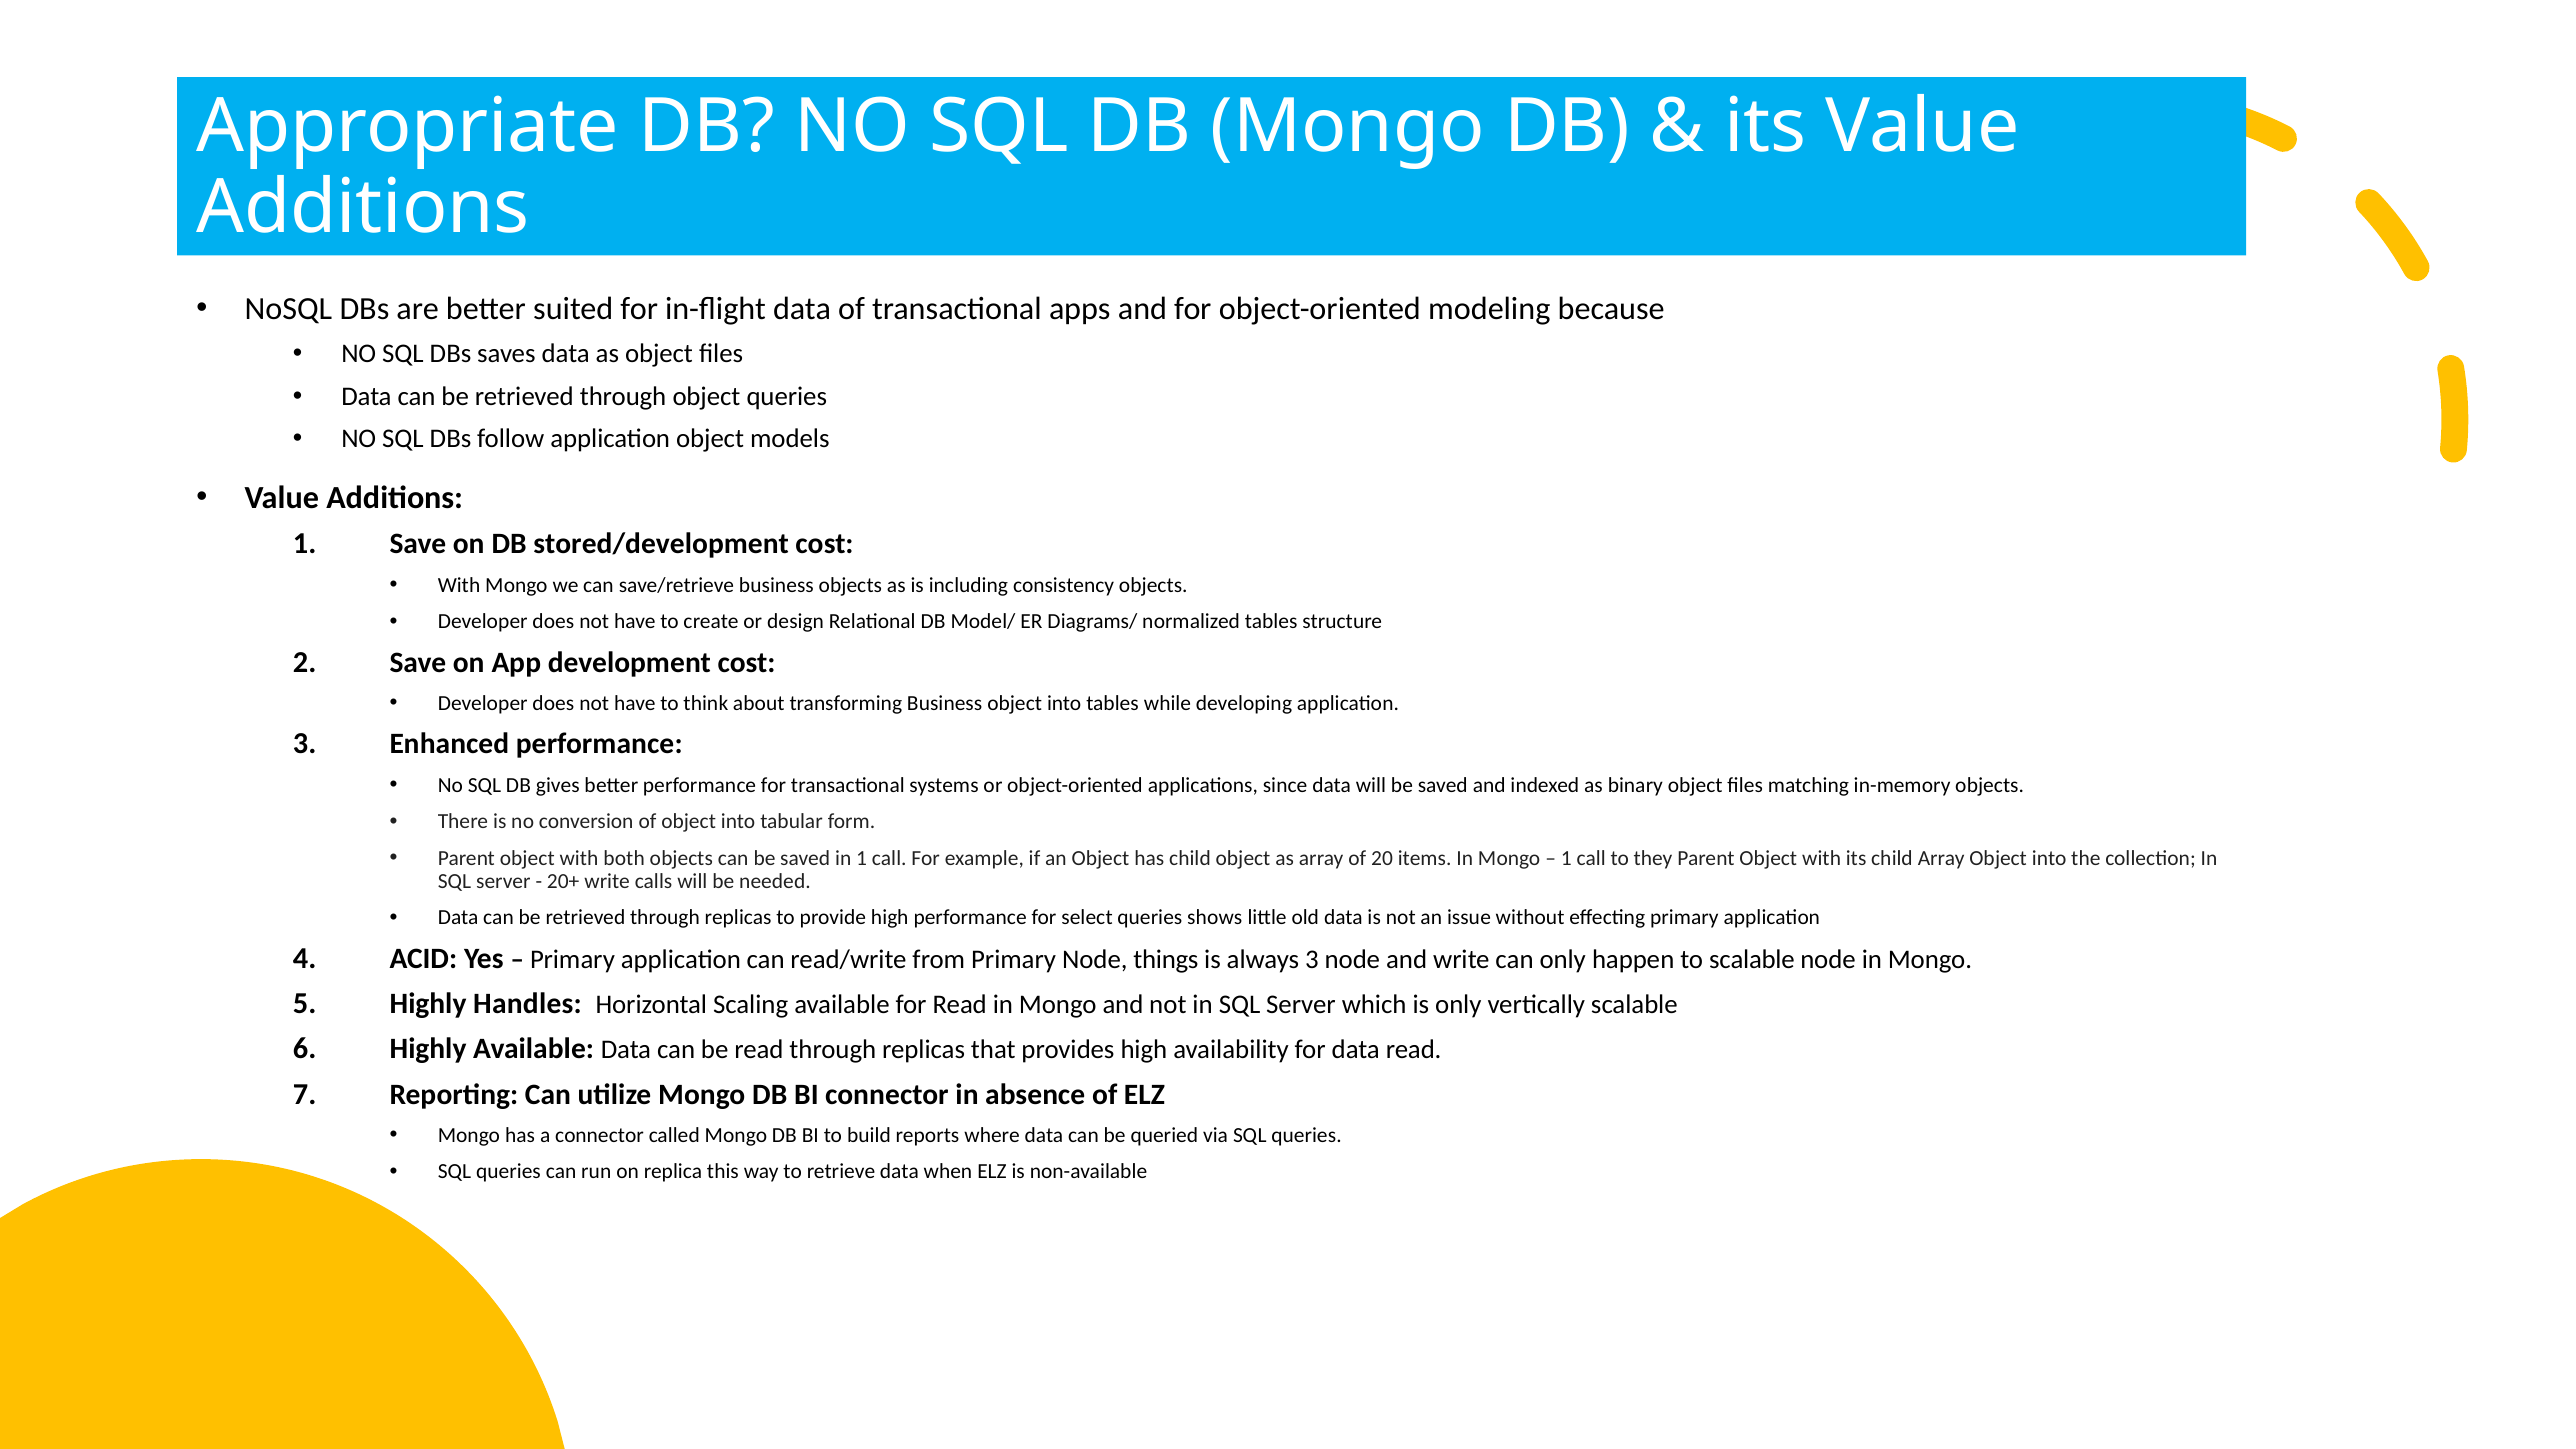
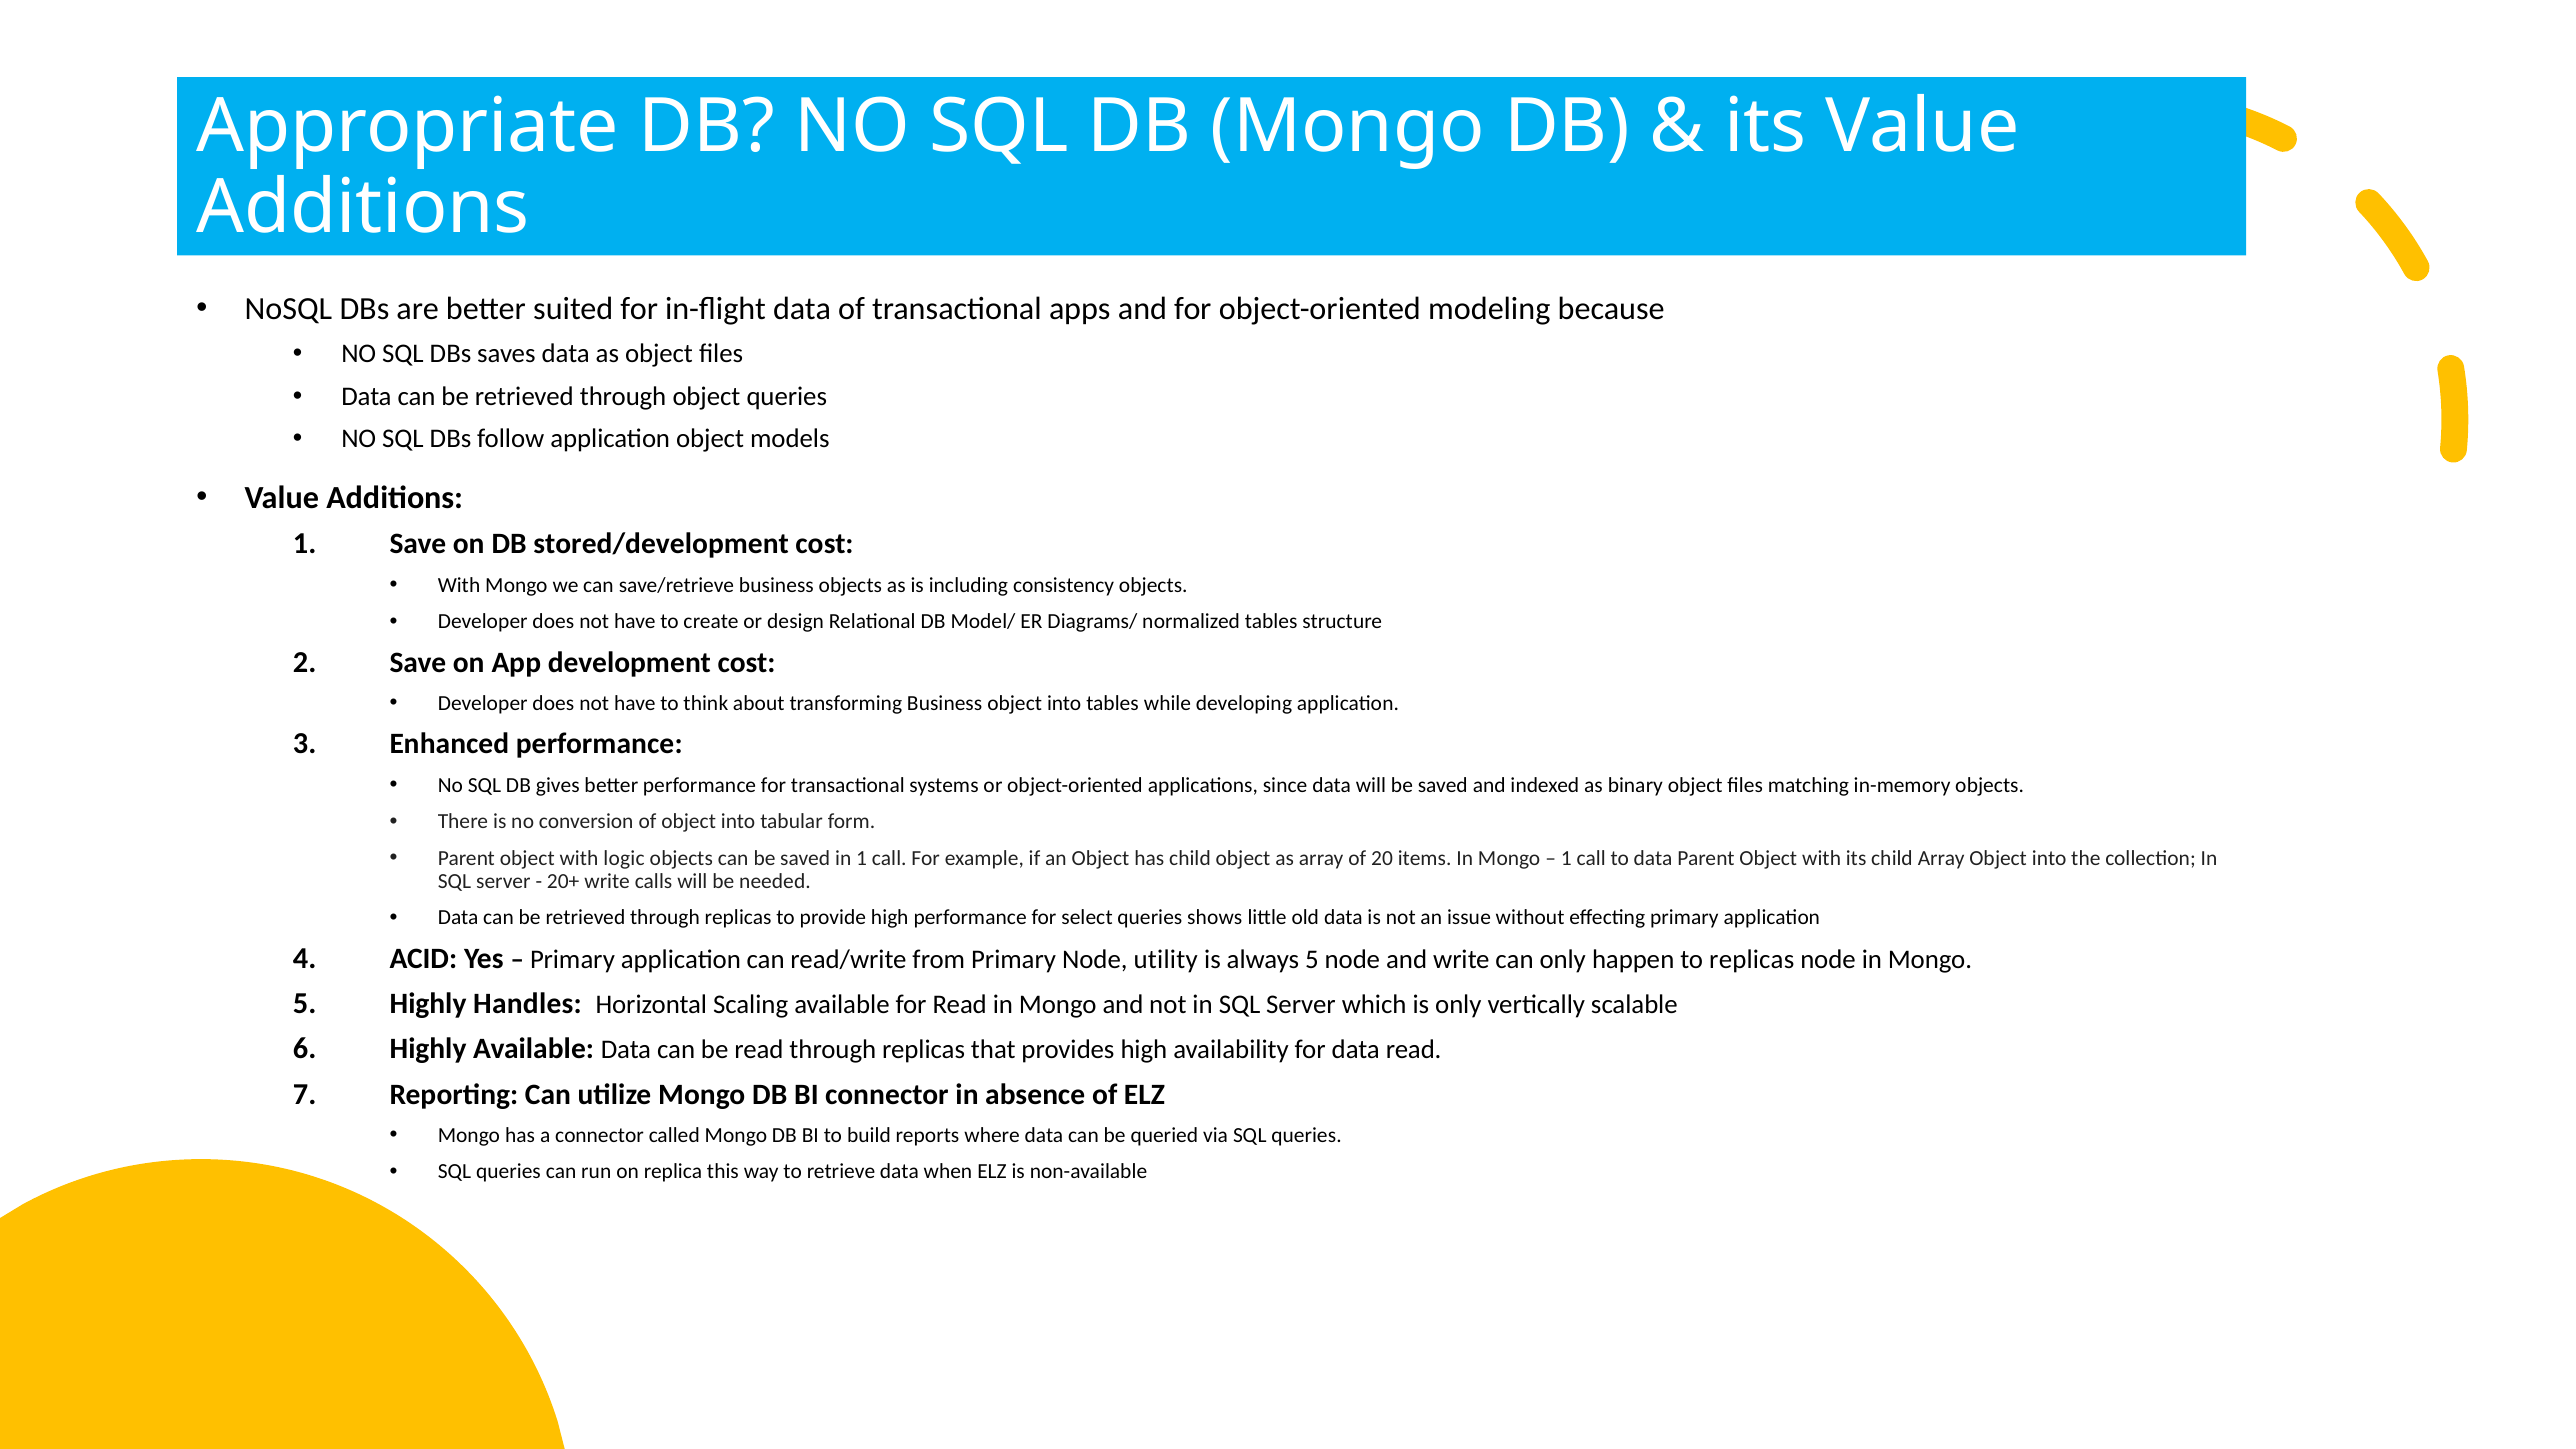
both: both -> logic (624, 858)
to they: they -> data (1653, 858)
things: things -> utility (1166, 959)
always 3: 3 -> 5 (1312, 959)
to scalable: scalable -> replicas (1752, 959)
